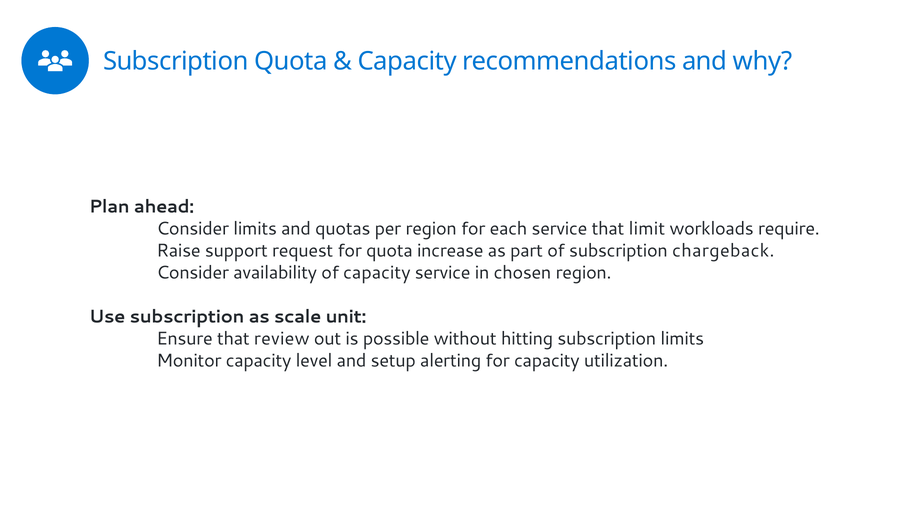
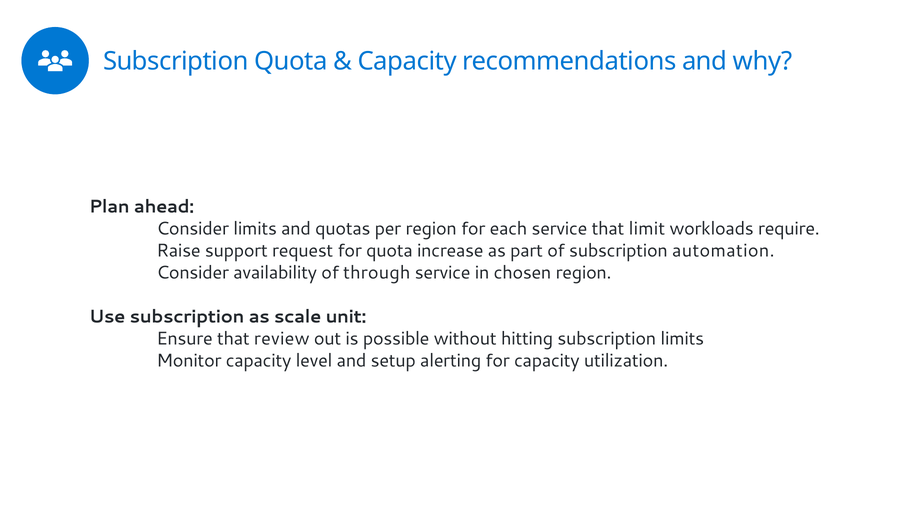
chargeback: chargeback -> automation (723, 251)
of capacity: capacity -> through (377, 273)
